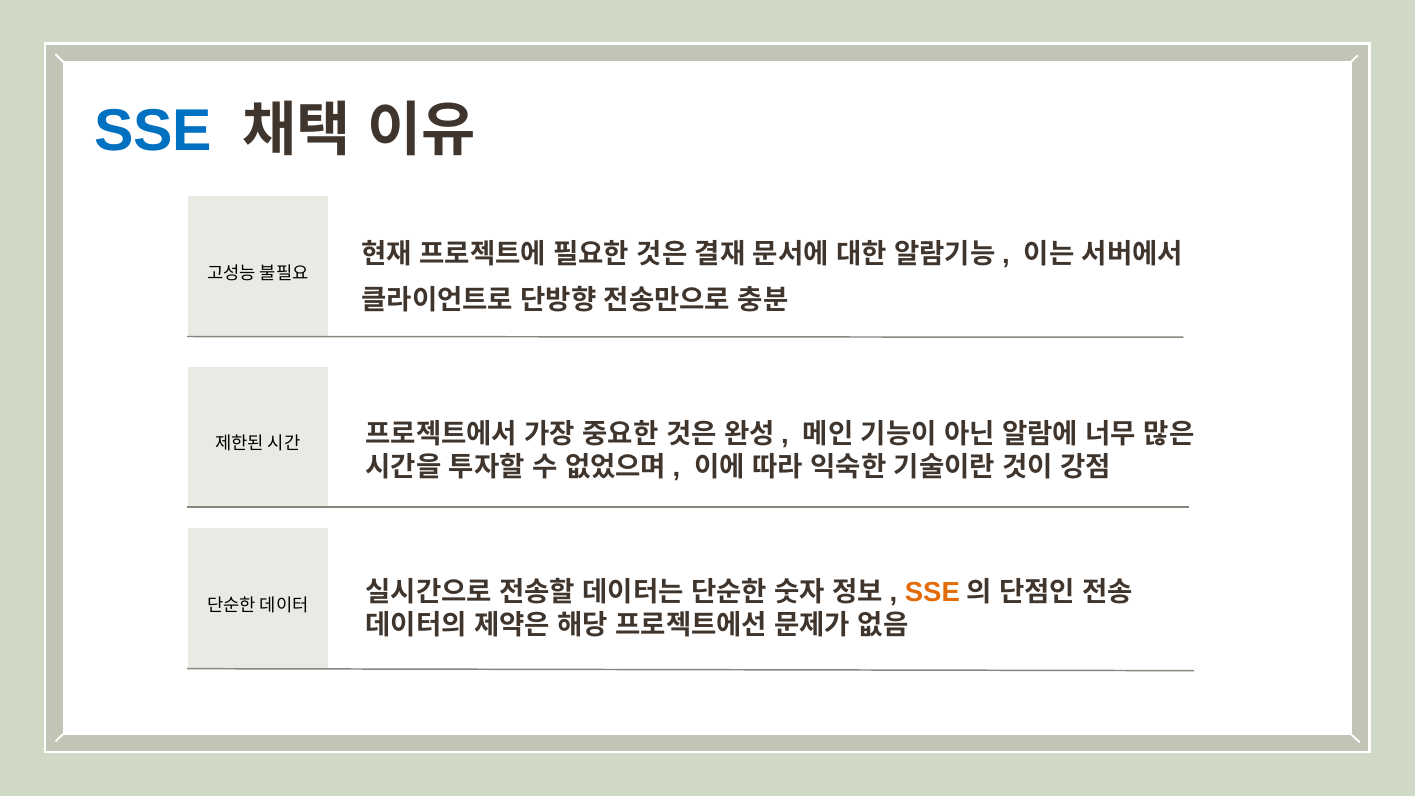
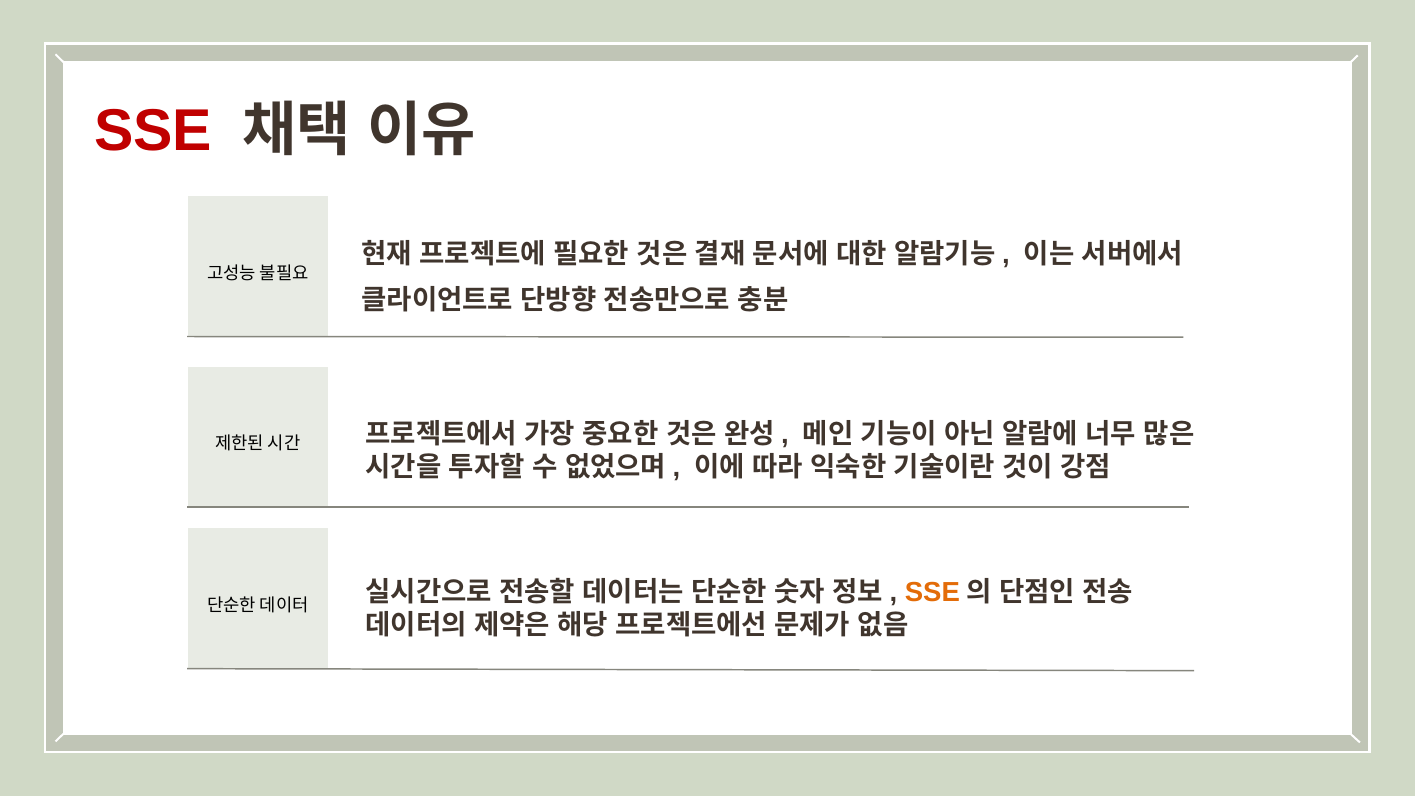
SSE colour: blue -> red (153, 131)
